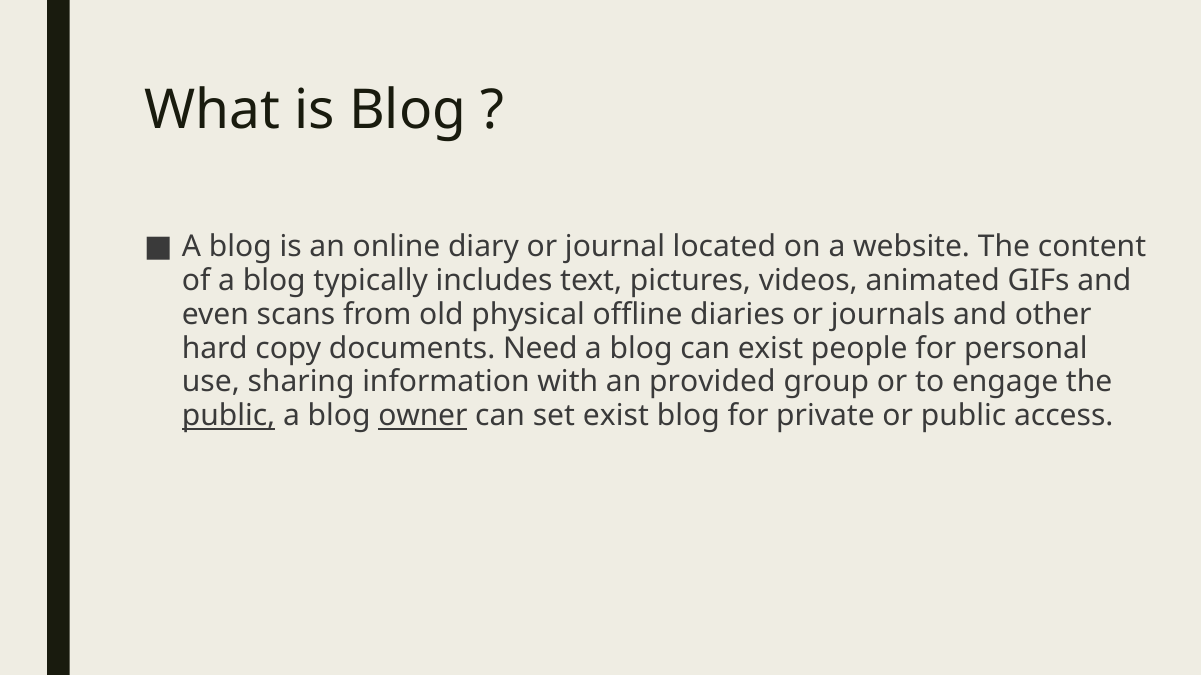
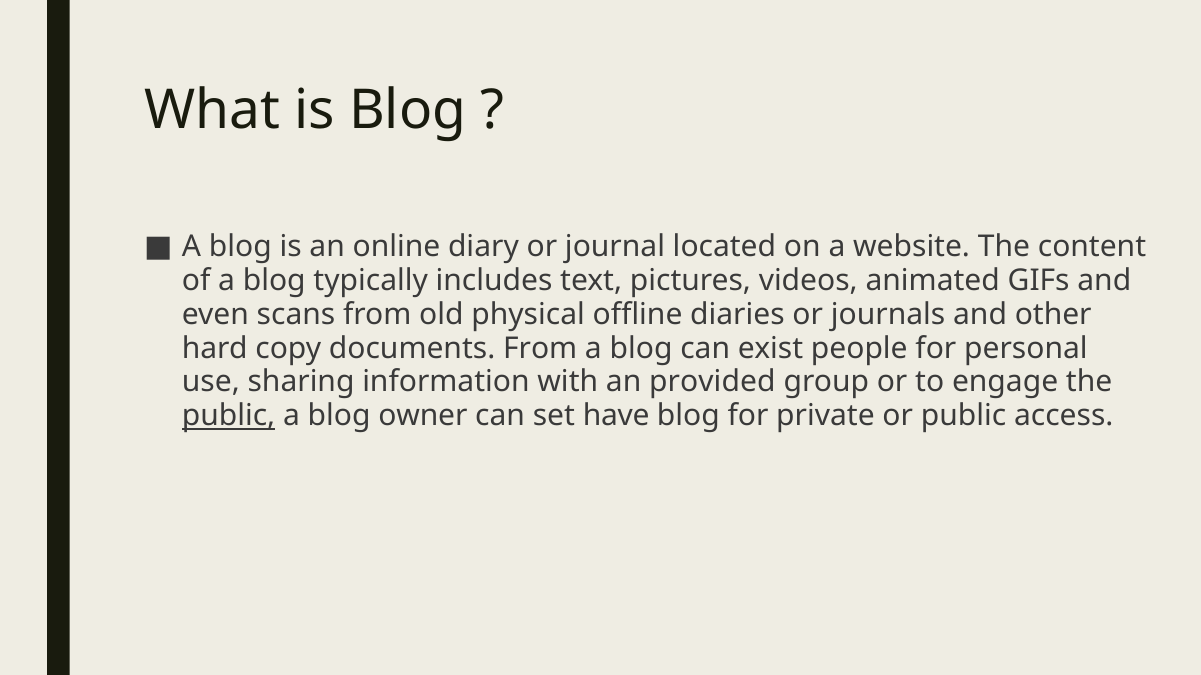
documents Need: Need -> From (540, 348)
owner underline: present -> none (423, 416)
set exist: exist -> have (616, 416)
